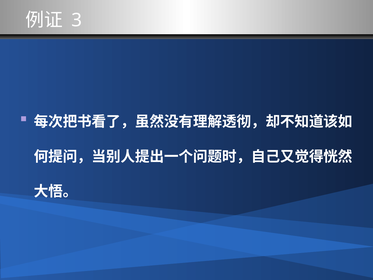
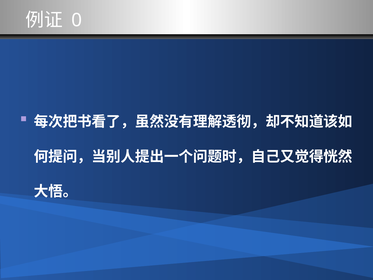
3: 3 -> 0 (77, 20)
